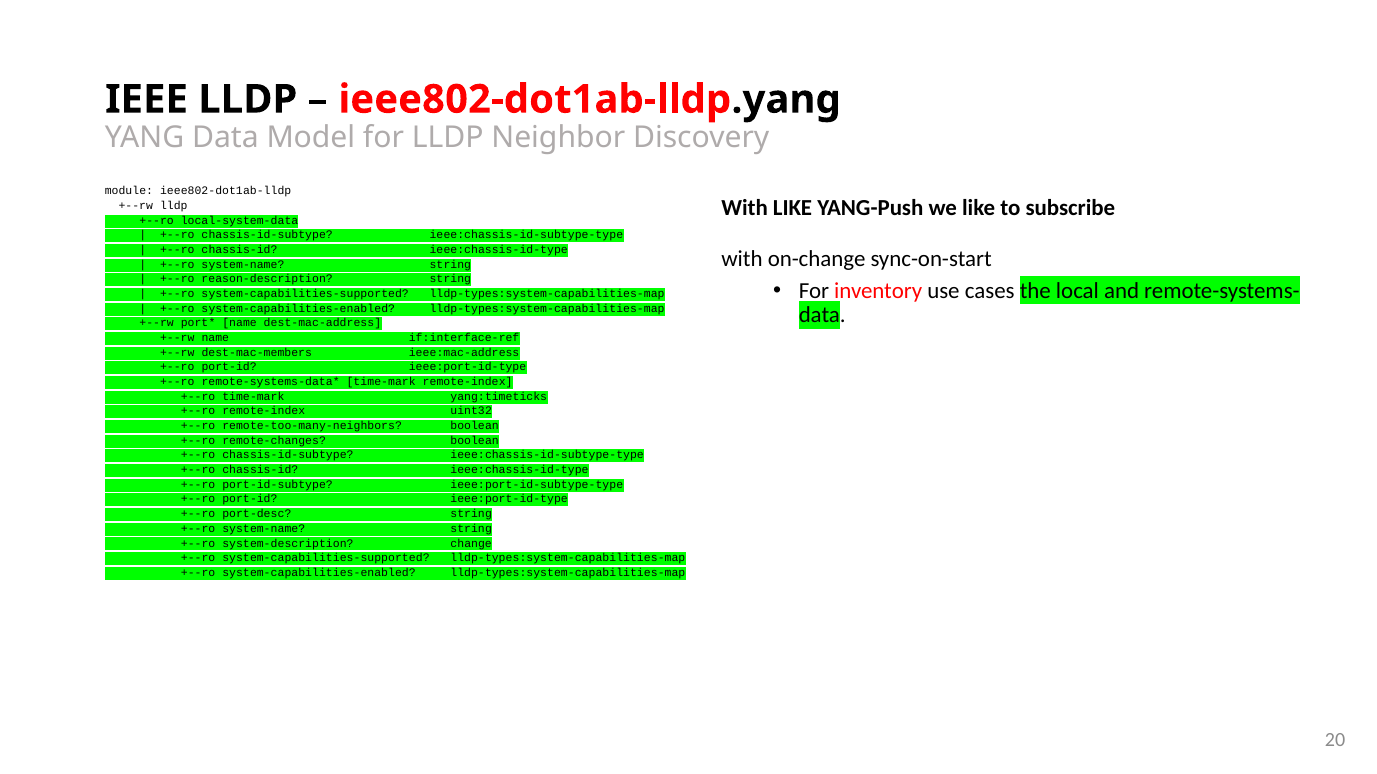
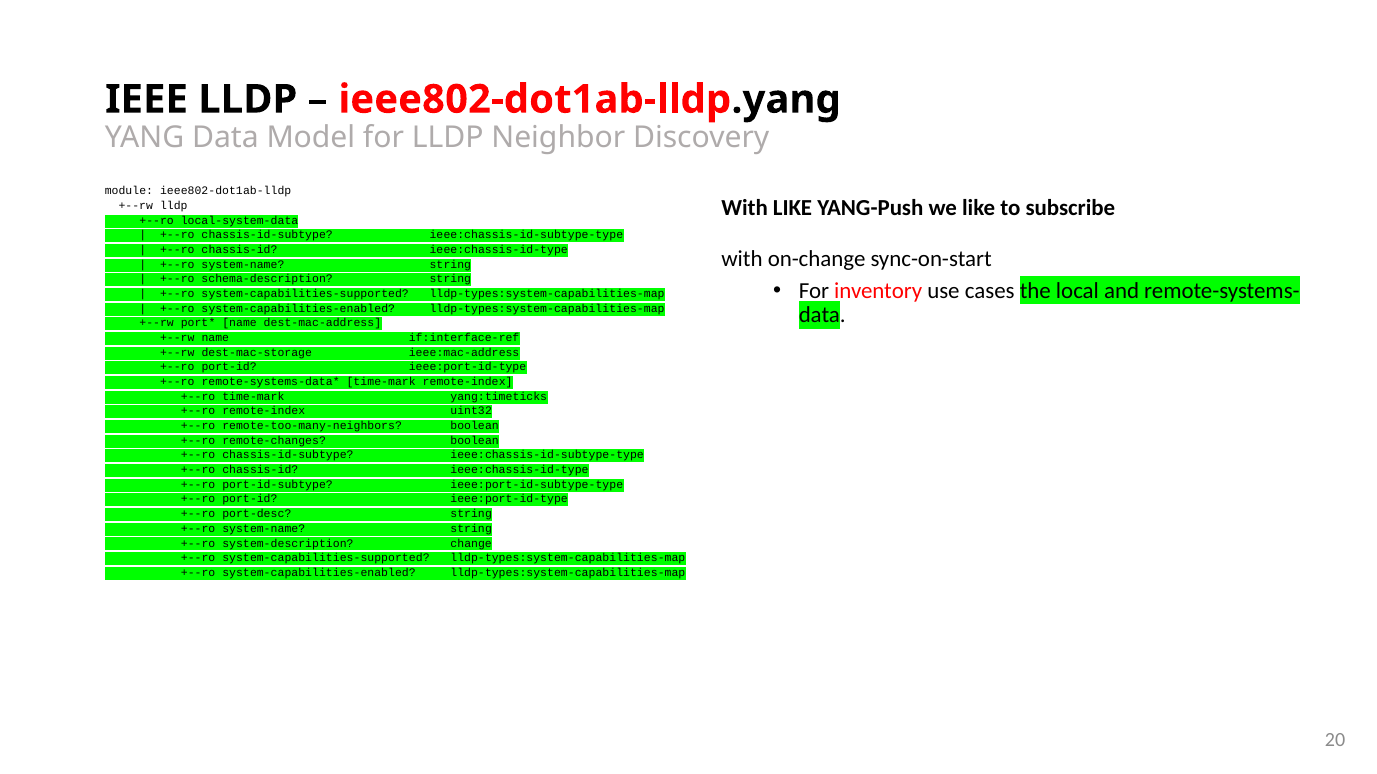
reason-description: reason-description -> schema-description (267, 279)
dest-mac-members: dest-mac-members -> dest-mac-storage (257, 353)
